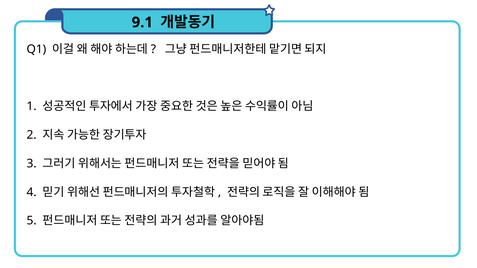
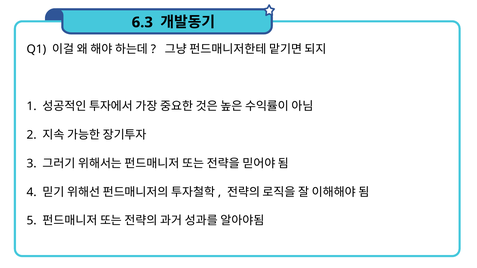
9.1: 9.1 -> 6.3 (142, 22)
